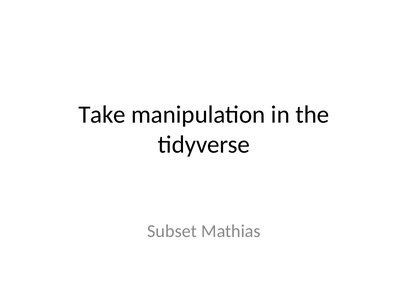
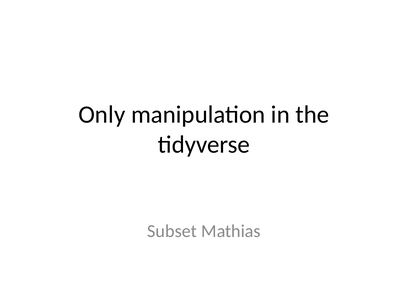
Take: Take -> Only (102, 115)
